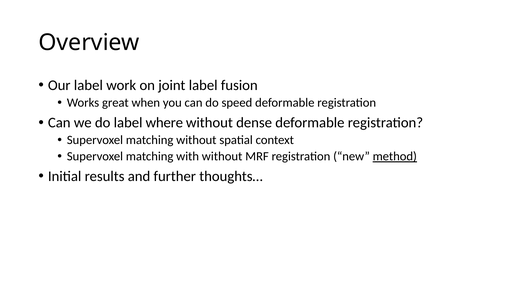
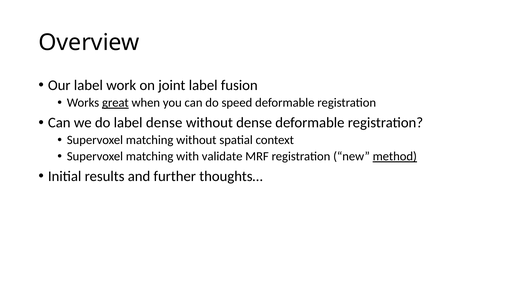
great underline: none -> present (115, 103)
label where: where -> dense (164, 123)
with without: without -> validate (222, 156)
